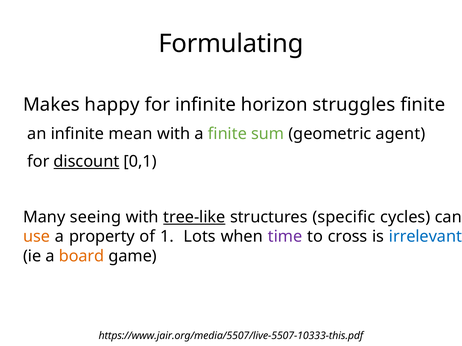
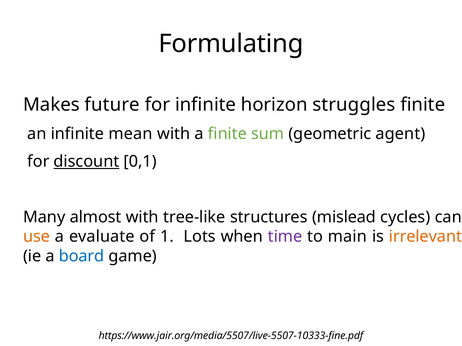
happy: happy -> future (112, 105)
seeing: seeing -> almost (96, 217)
tree-like underline: present -> none (194, 217)
specific: specific -> mislead (344, 217)
property: property -> evaluate (102, 237)
cross: cross -> main (347, 237)
irrelevant colour: blue -> orange (425, 237)
board colour: orange -> blue (82, 257)
https://www.jair.org/media/5507/live-5507-10333-this.pdf: https://www.jair.org/media/5507/live-5507-10333-this.pdf -> https://www.jair.org/media/5507/live-5507-10333-fine.pdf (231, 336)
